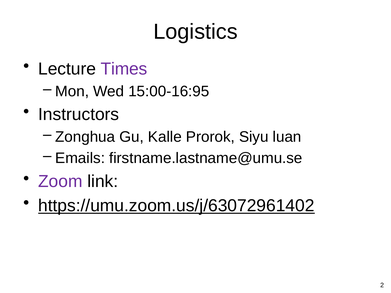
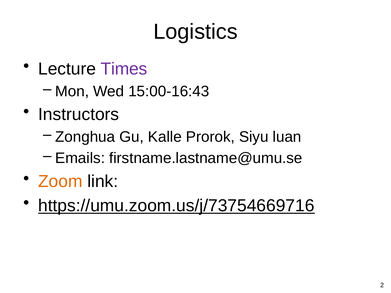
15:00-16:95: 15:00-16:95 -> 15:00-16:43 (169, 91)
Zoom colour: purple -> orange (60, 181)
https://umu.zoom.us/j/63072961402: https://umu.zoom.us/j/63072961402 -> https://umu.zoom.us/j/73754669716 (176, 206)
